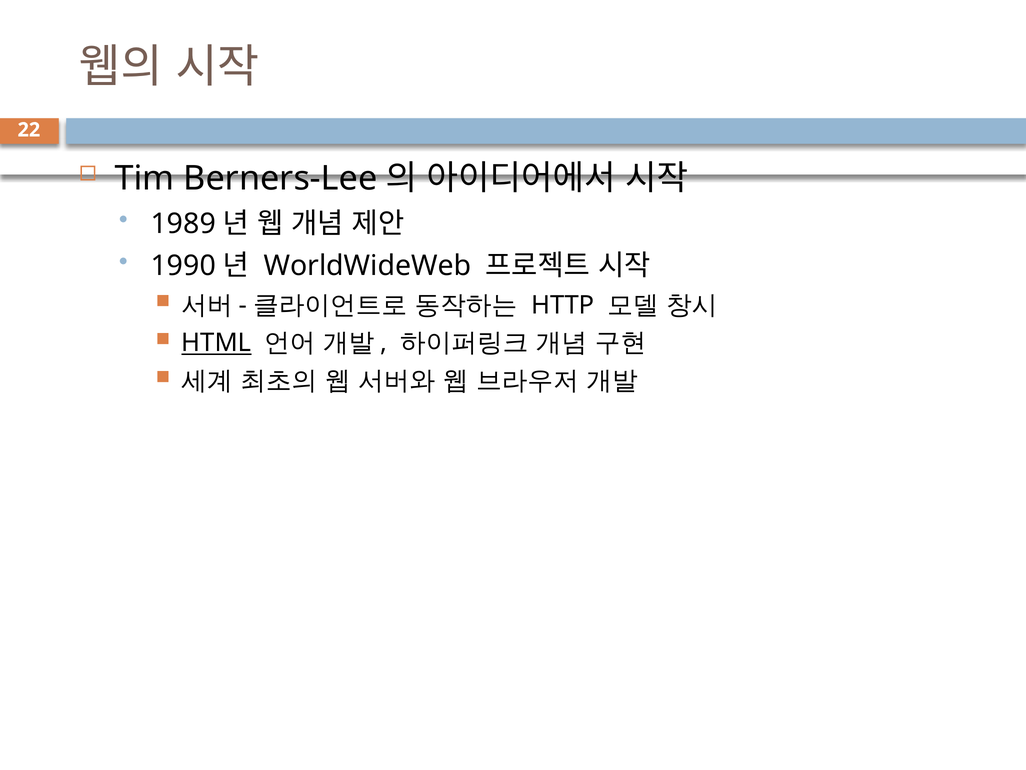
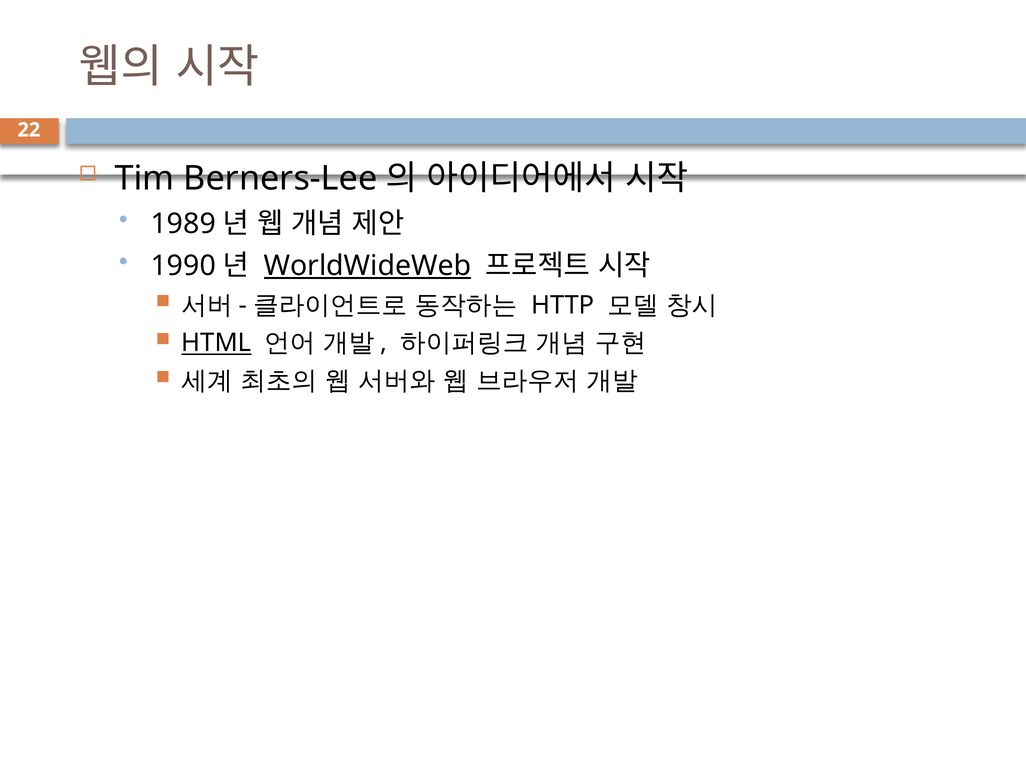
WorldWideWeb underline: none -> present (367, 266)
